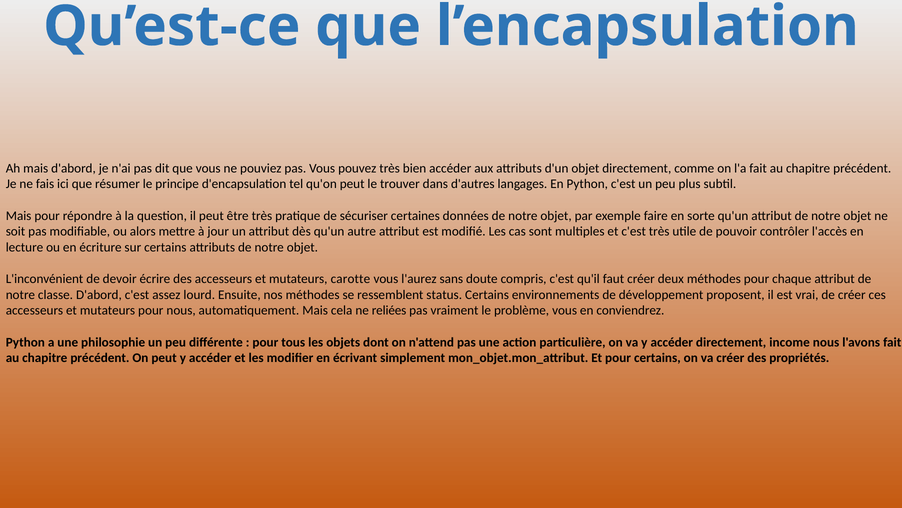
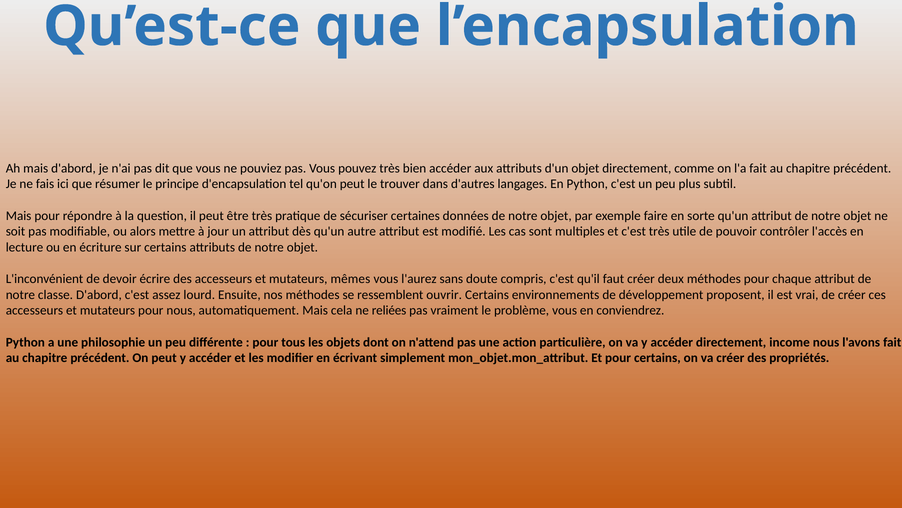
carotte: carotte -> mêmes (350, 279)
status: status -> ouvrir (444, 294)
